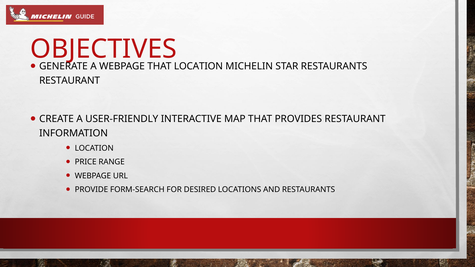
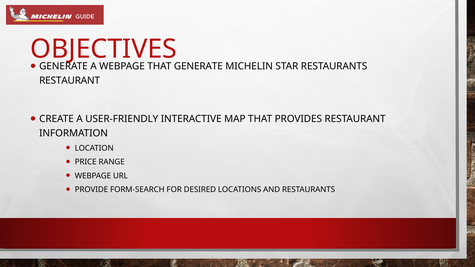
LOCATION: LOCATION -> GENERATE (198, 66)
